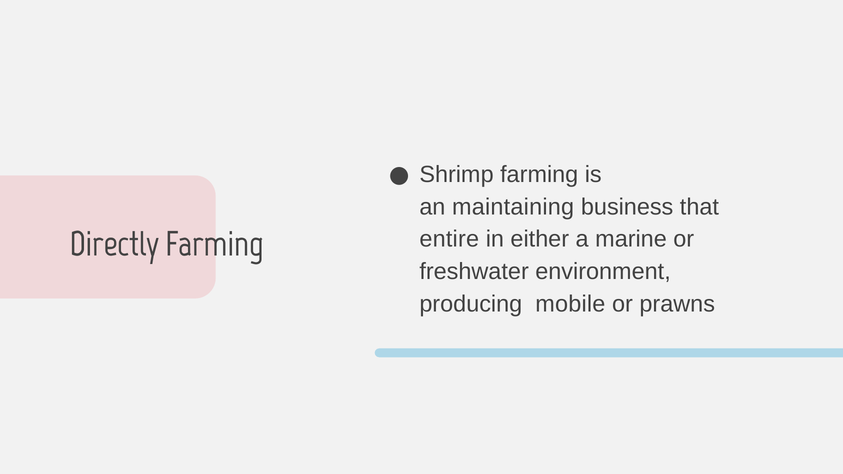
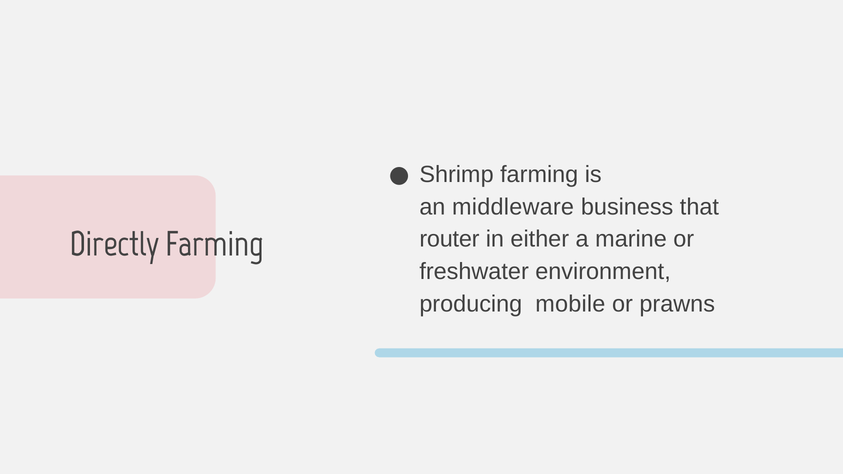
maintaining: maintaining -> middleware (513, 207)
entire: entire -> router (449, 239)
